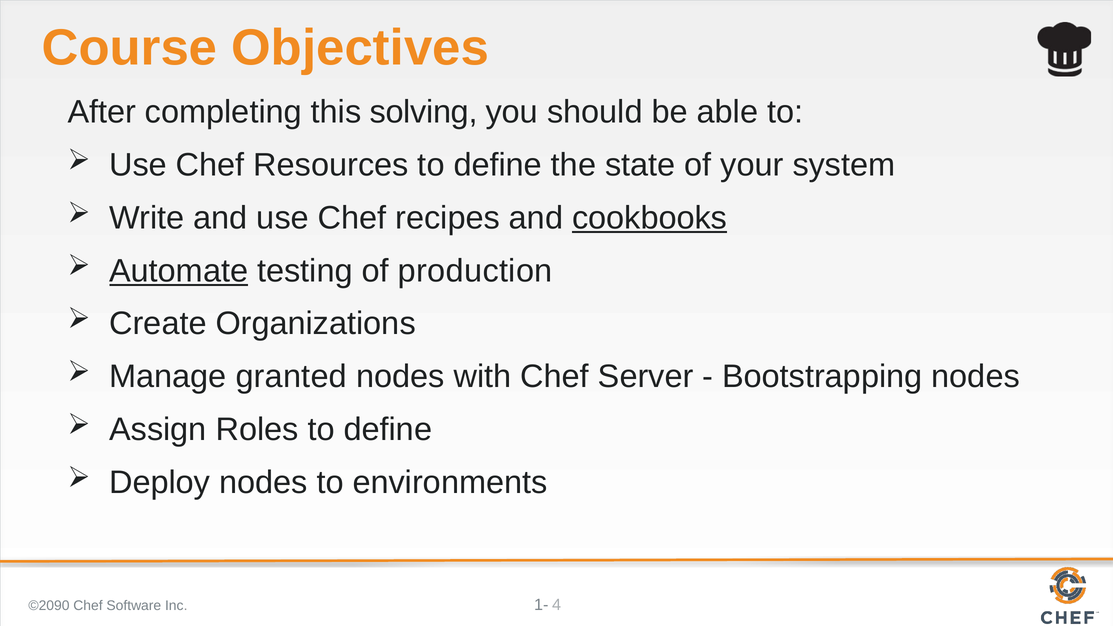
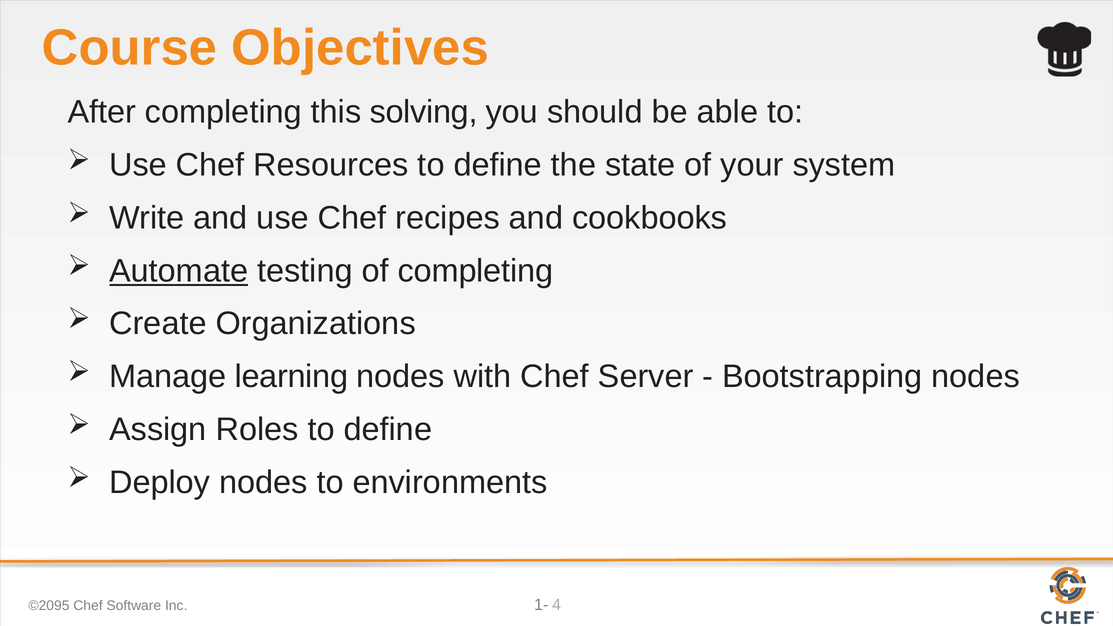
cookbooks underline: present -> none (650, 218)
of production: production -> completing (475, 271)
granted: granted -> learning (292, 377)
©2090: ©2090 -> ©2095 (49, 606)
